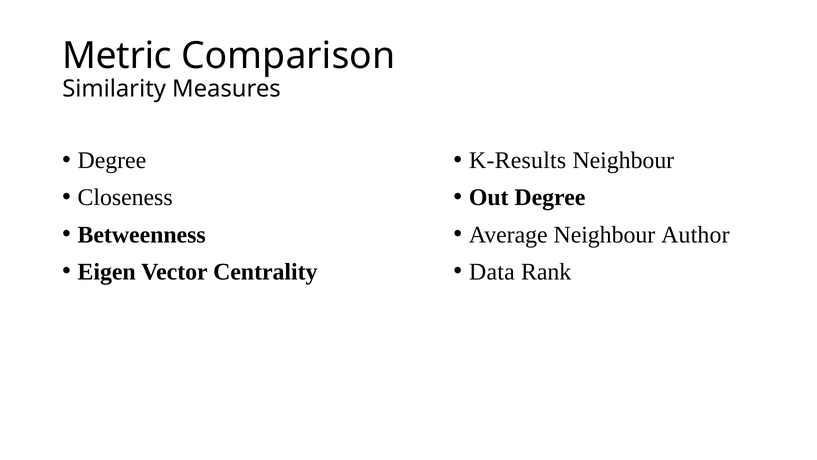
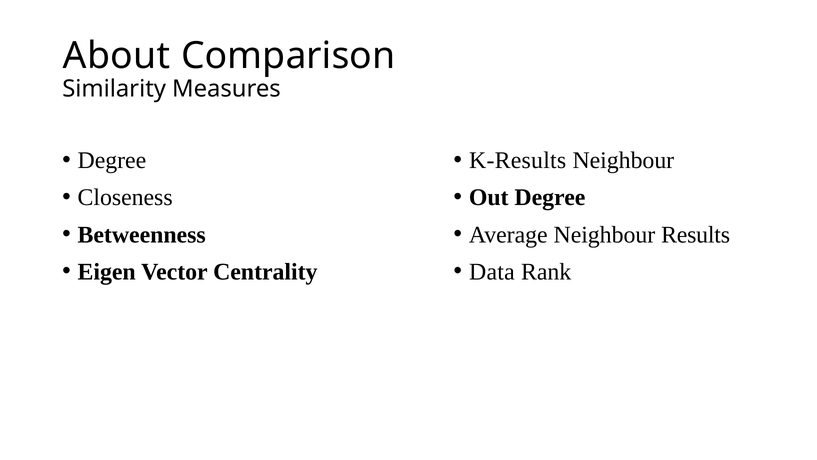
Metric: Metric -> About (117, 56)
Author: Author -> Results (696, 234)
